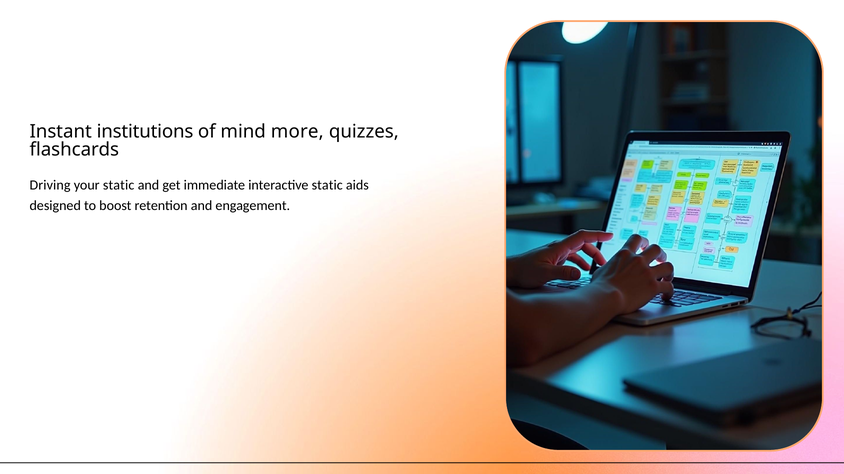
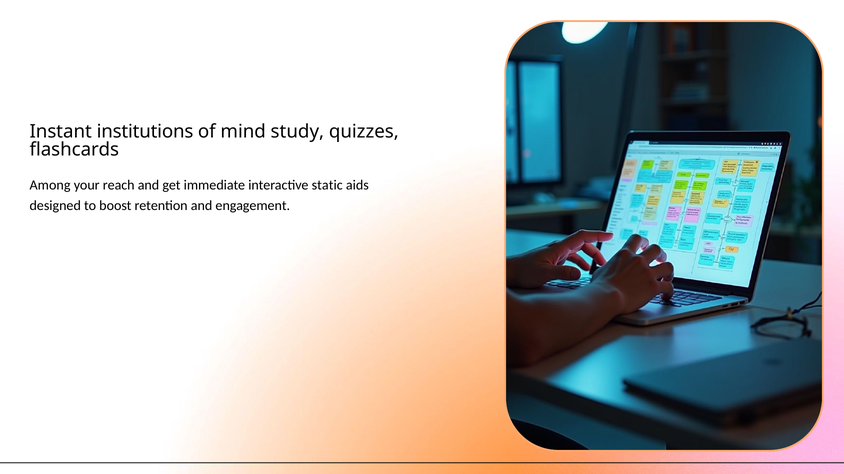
more: more -> study (297, 132)
Driving: Driving -> Among (50, 186)
your static: static -> reach (119, 186)
